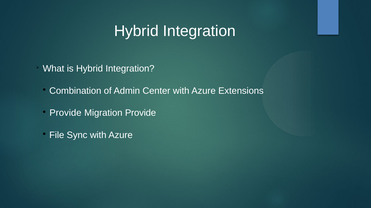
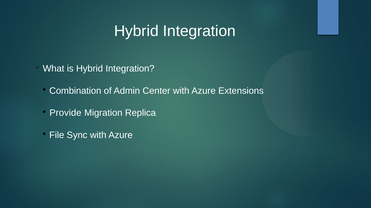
Migration Provide: Provide -> Replica (140, 113)
